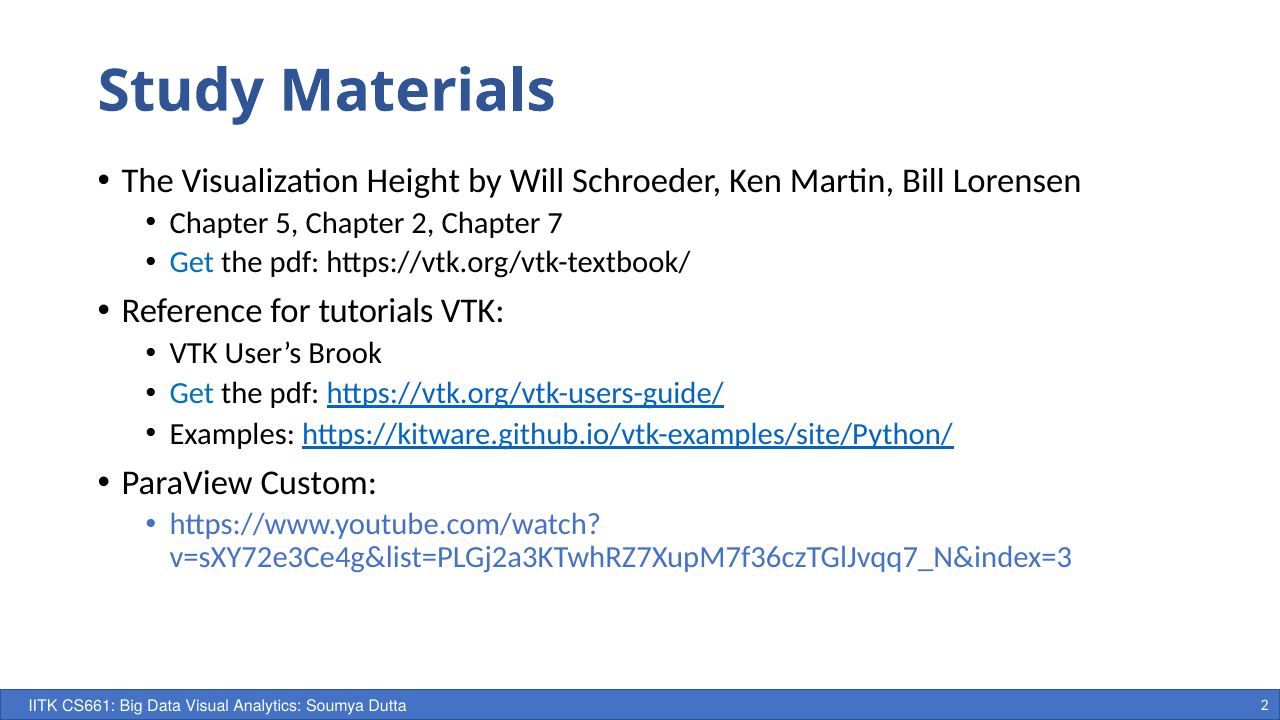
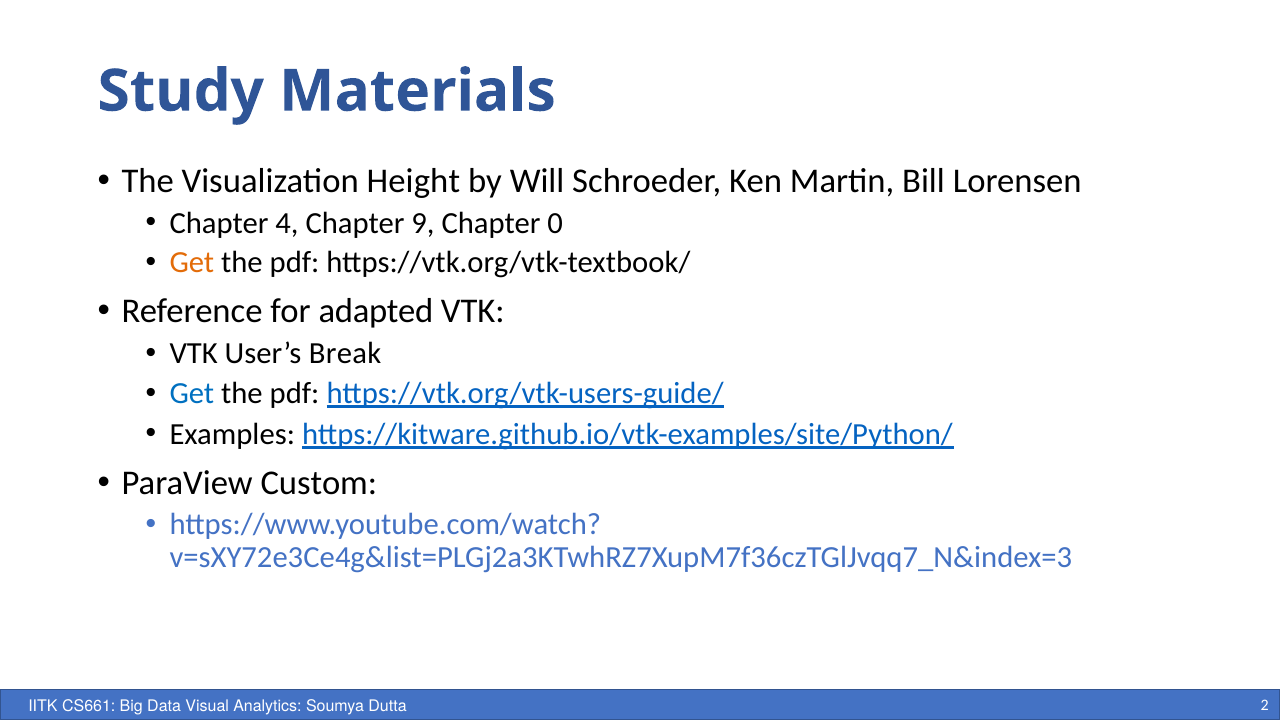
5: 5 -> 4 (287, 223)
Chapter 2: 2 -> 9 (423, 223)
7: 7 -> 0 (555, 223)
Get colour: blue -> orange (192, 263)
tutorials: tutorials -> adapted (376, 311)
Brook: Brook -> Break (345, 353)
